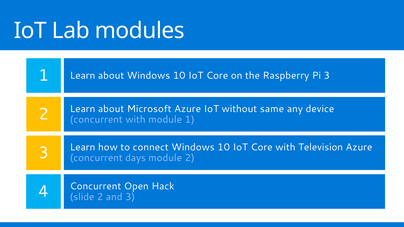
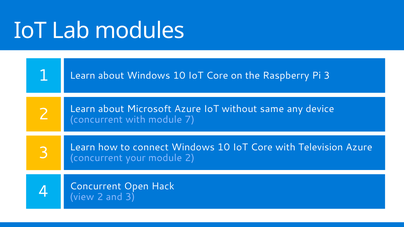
module 1: 1 -> 7 (190, 120)
days: days -> your (136, 158)
slide: slide -> view (82, 197)
